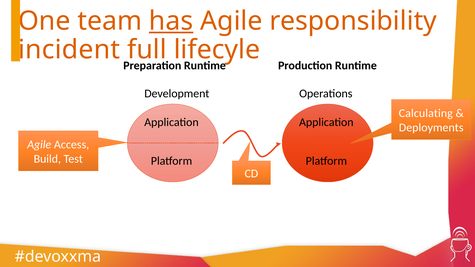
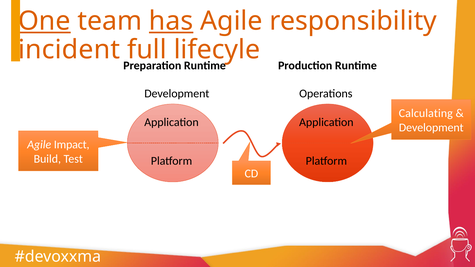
One underline: none -> present (44, 21)
Deployments: Deployments -> Development (431, 128)
Access: Access -> Impact (72, 145)
